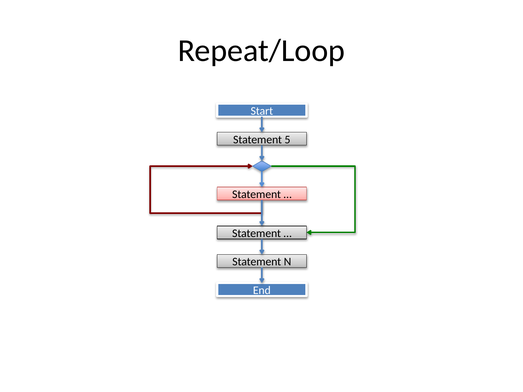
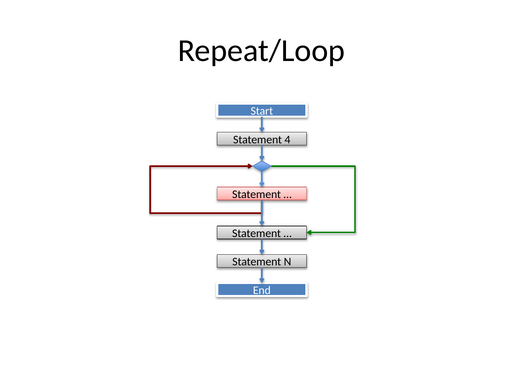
5: 5 -> 4 (288, 140)
